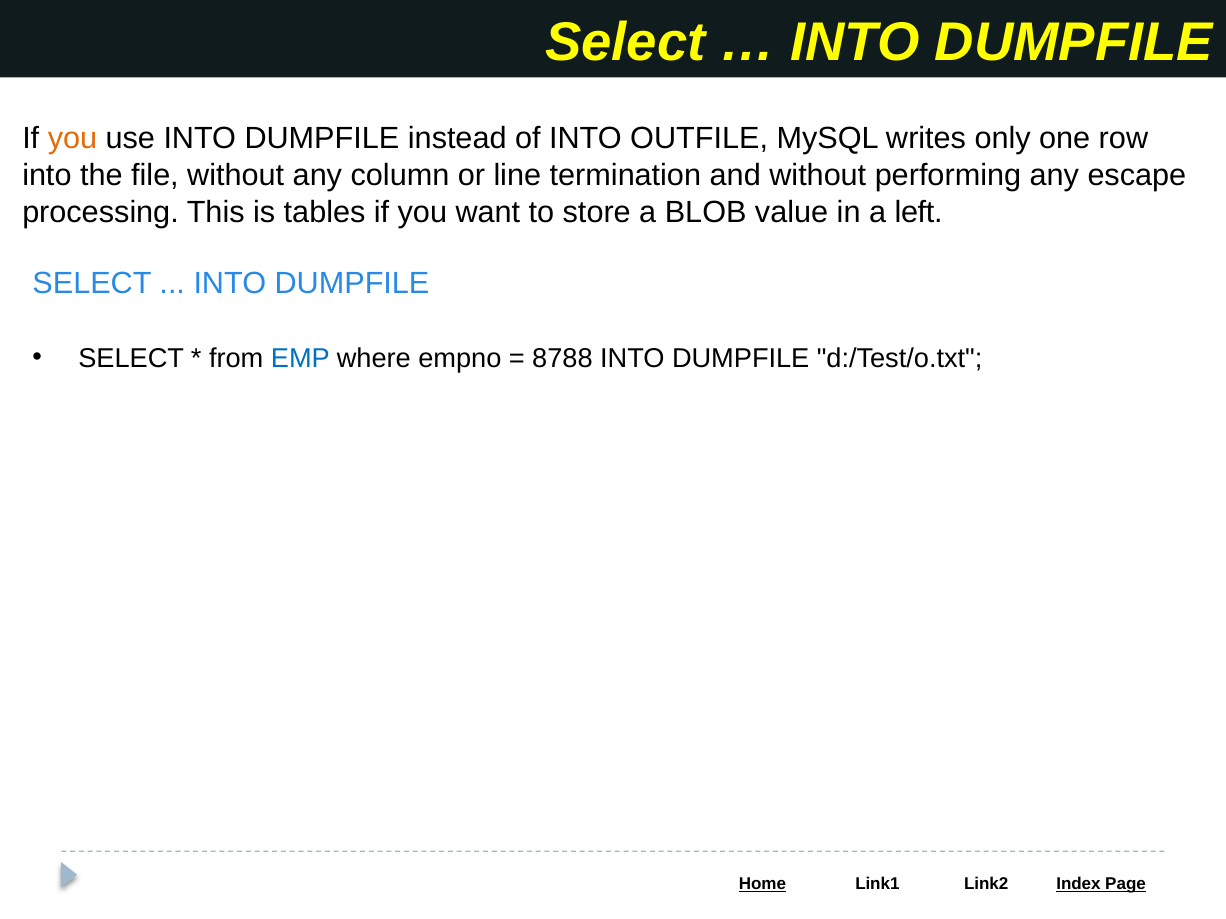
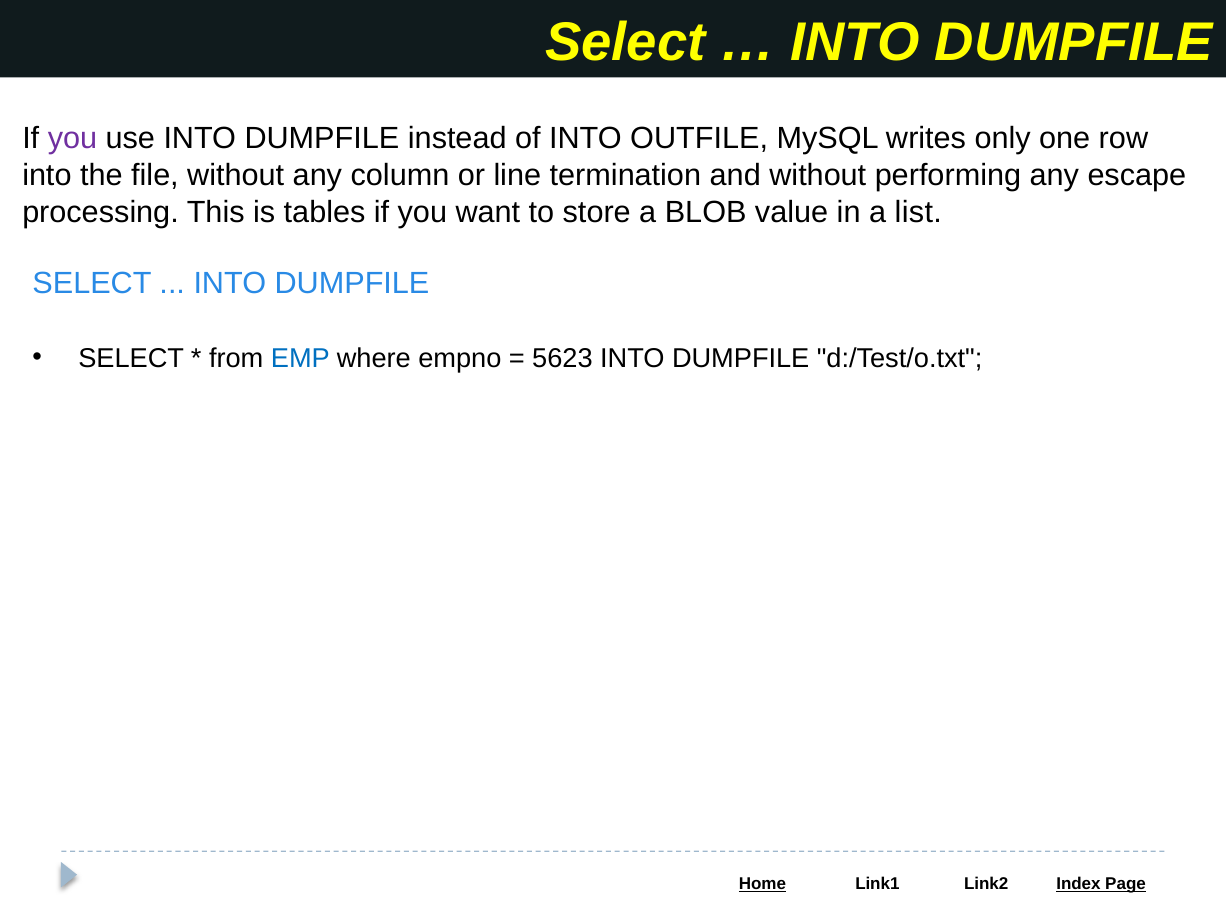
you colour: orange -> purple (72, 139)
left: left -> list (918, 212)
8788: 8788 -> 5623 (562, 358)
